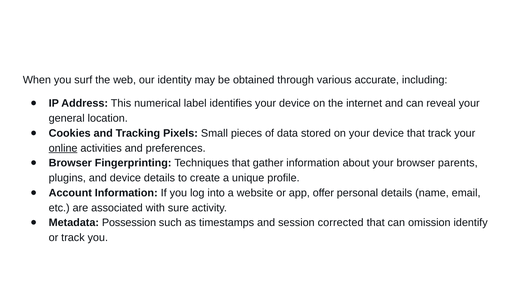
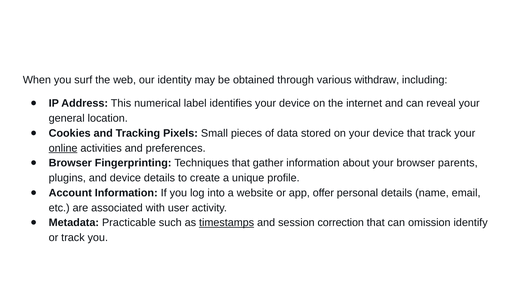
accurate: accurate -> withdraw (377, 80)
sure: sure -> user (178, 207)
Possession: Possession -> Practicable (129, 222)
timestamps underline: none -> present (227, 222)
corrected: corrected -> correction (341, 222)
